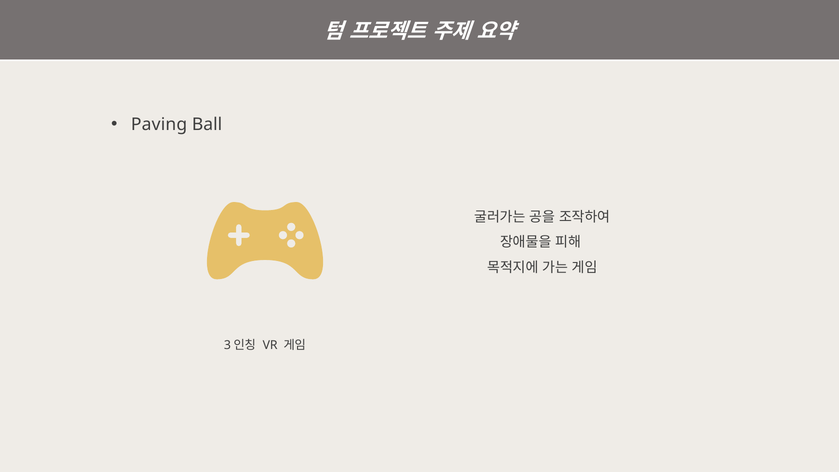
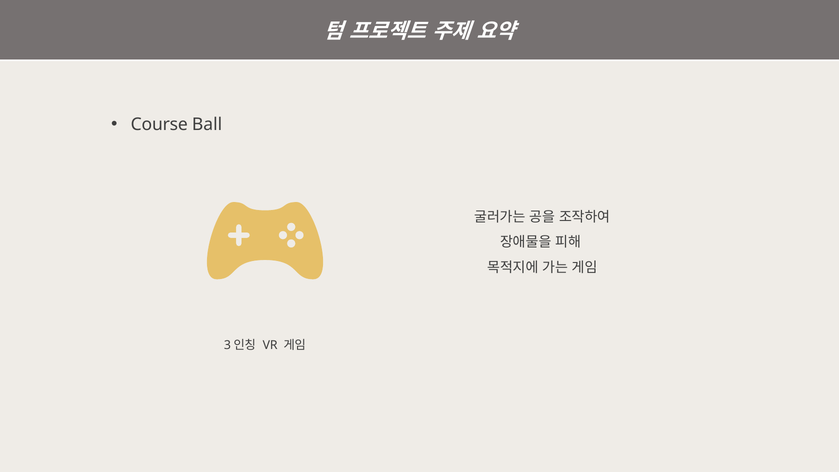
Paving: Paving -> Course (159, 124)
